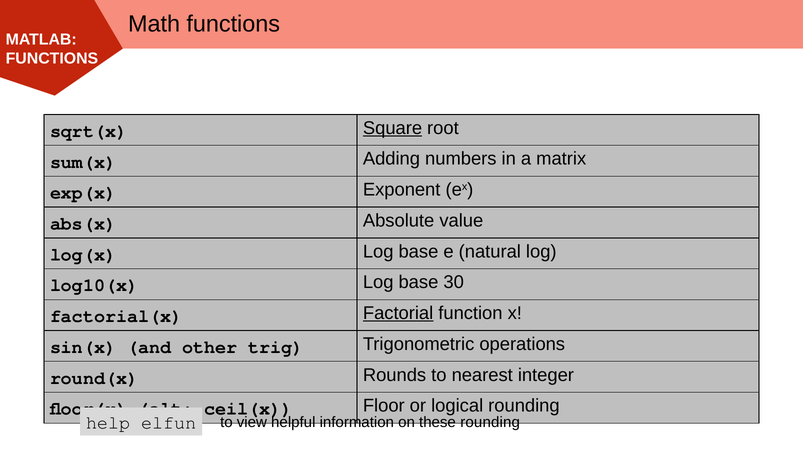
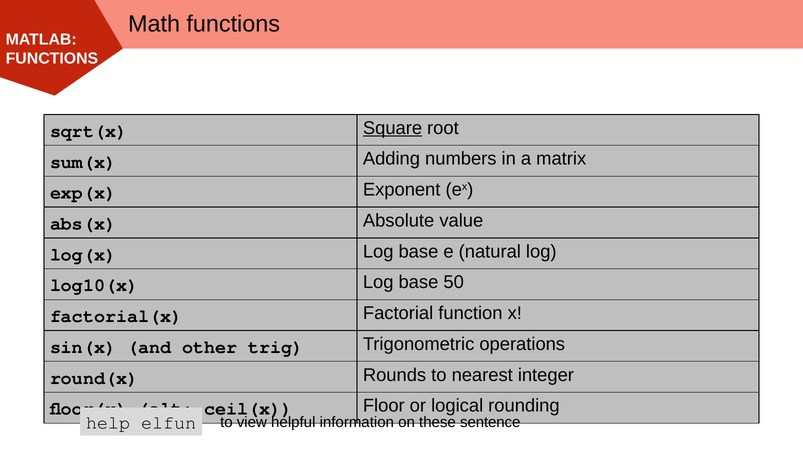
30: 30 -> 50 (454, 282)
Factorial underline: present -> none (398, 313)
these rounding: rounding -> sentence (490, 422)
